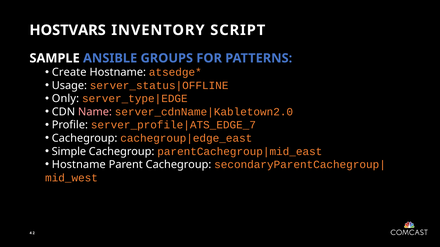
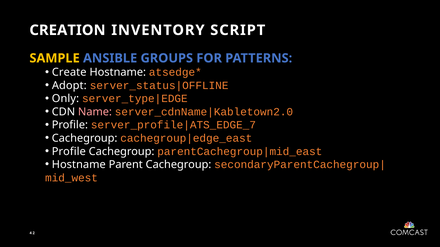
HOSTVARS: HOSTVARS -> CREATION (67, 30)
SAMPLE colour: white -> yellow (55, 58)
Usage: Usage -> Adopt (69, 86)
Simple: Simple -> Profile (69, 152)
